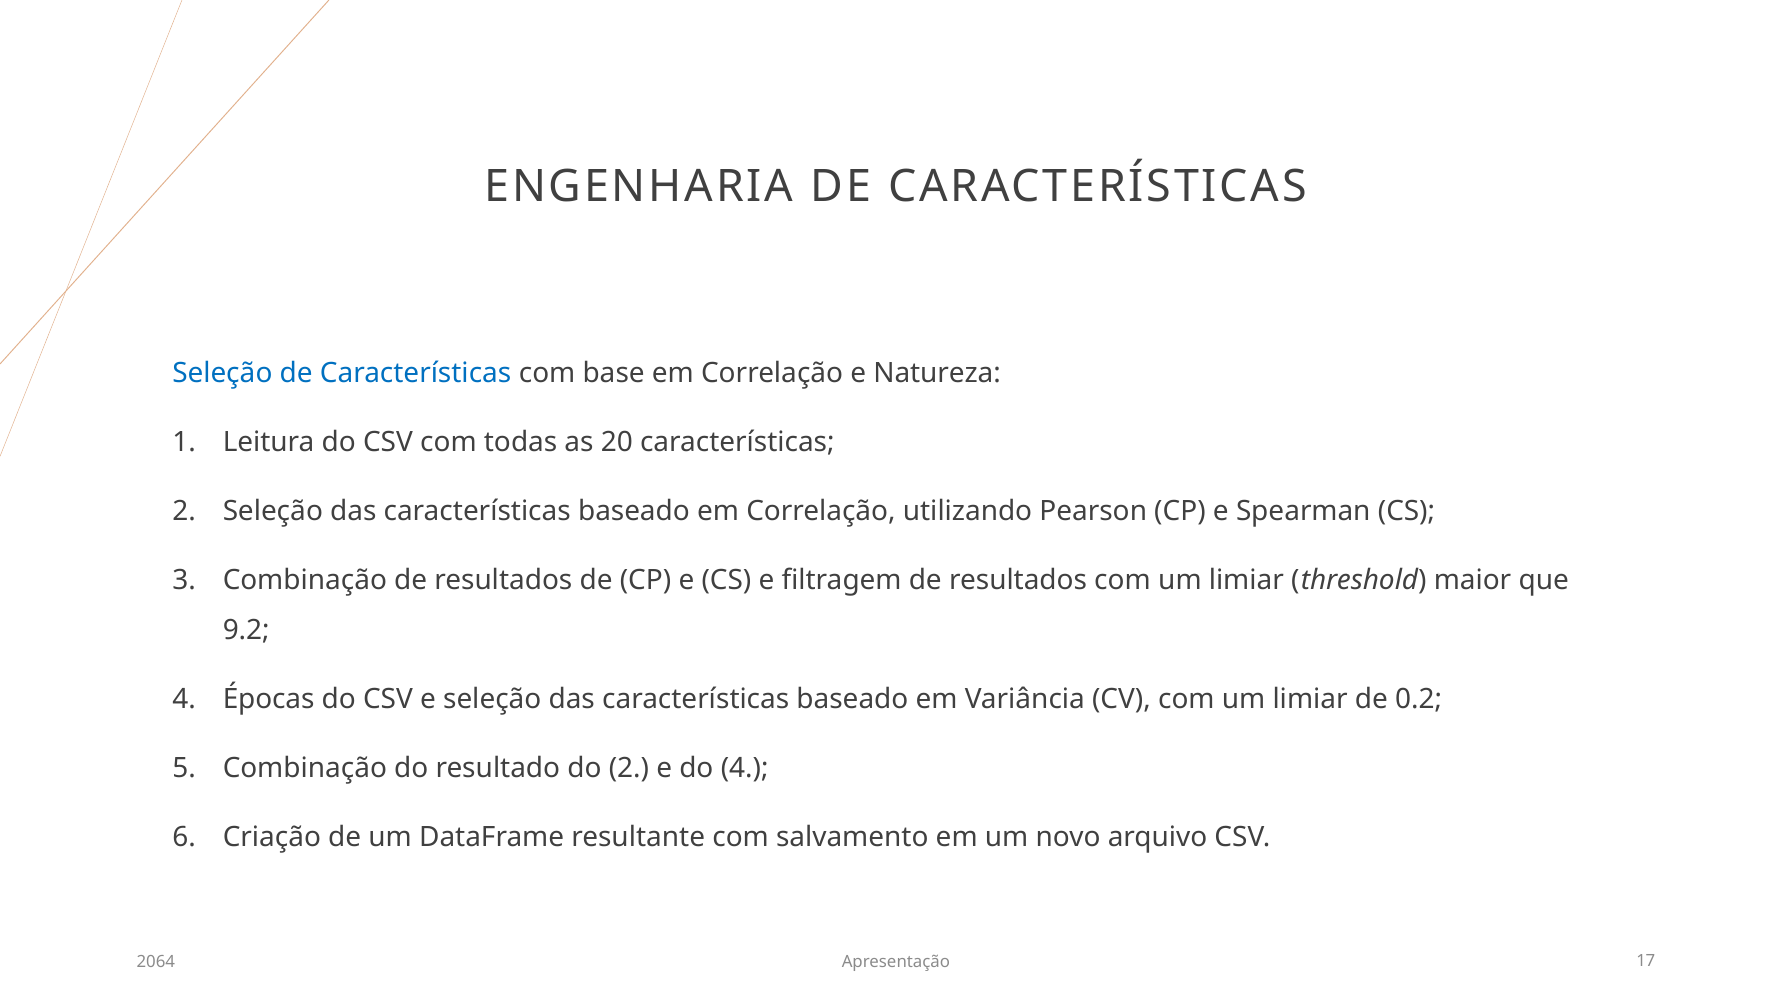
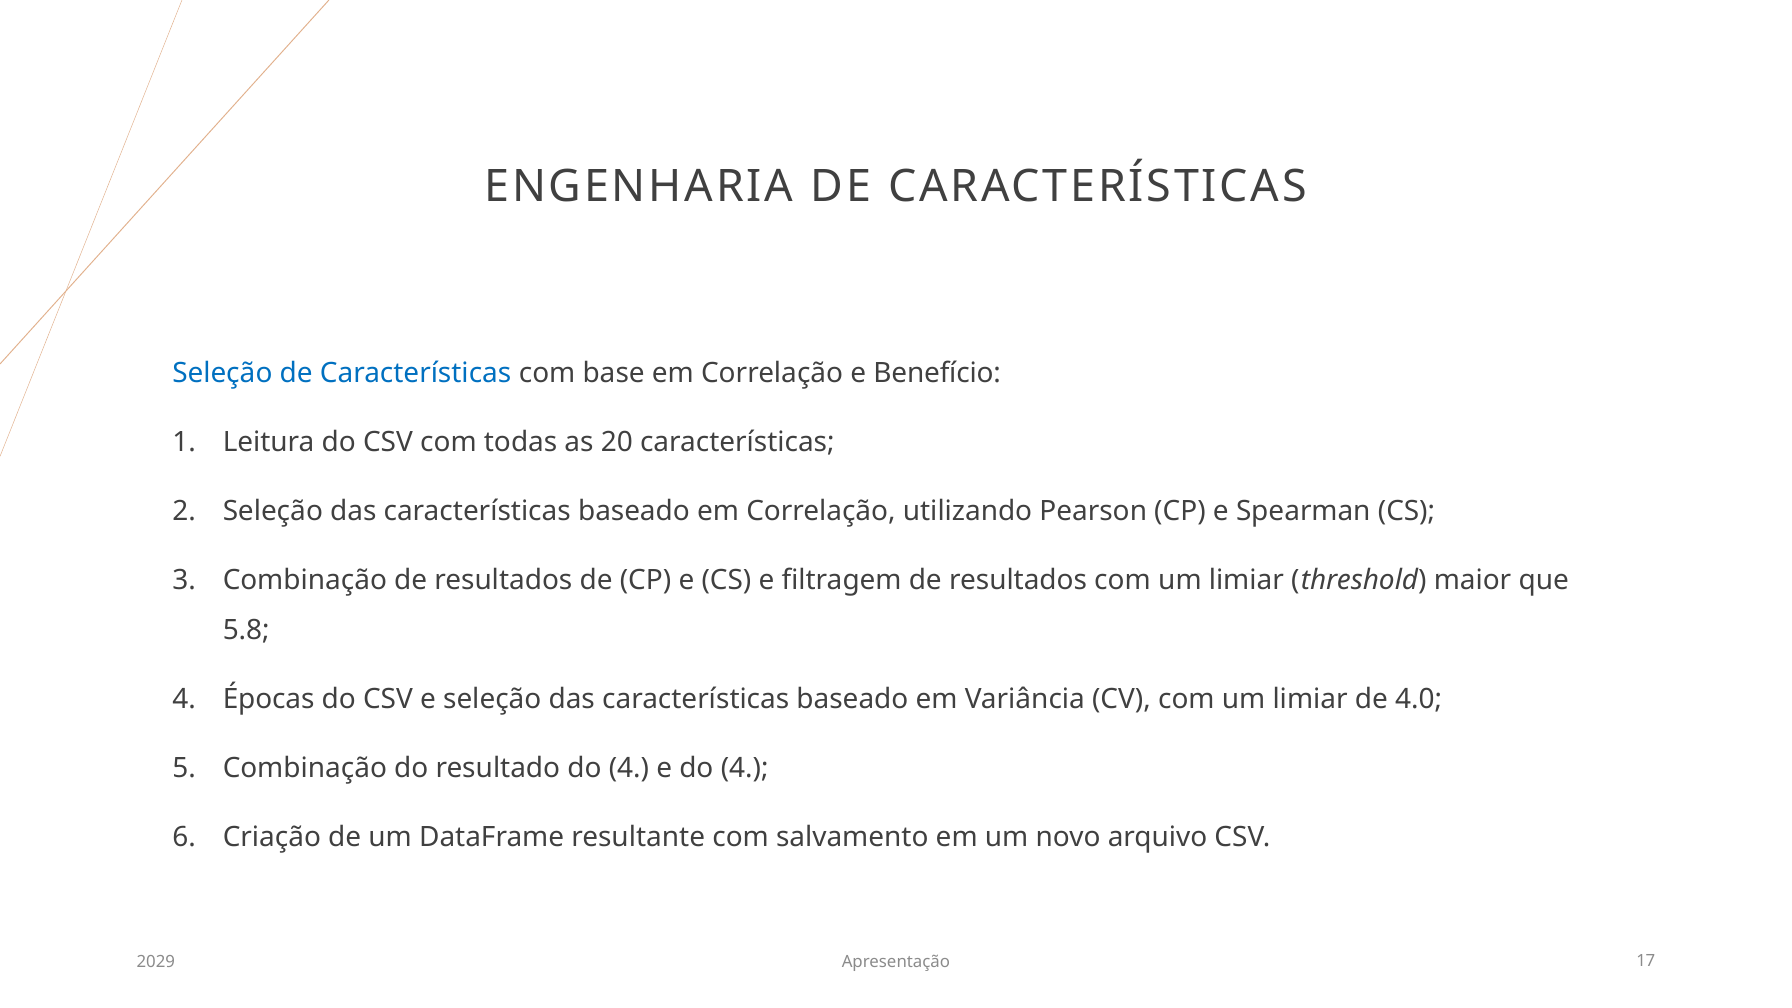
Natureza: Natureza -> Benefício (937, 373)
9.2: 9.2 -> 5.8 (246, 630)
0.2: 0.2 -> 4.0 (1419, 700)
resultado do 2: 2 -> 4 (629, 769)
2064: 2064 -> 2029 (156, 962)
